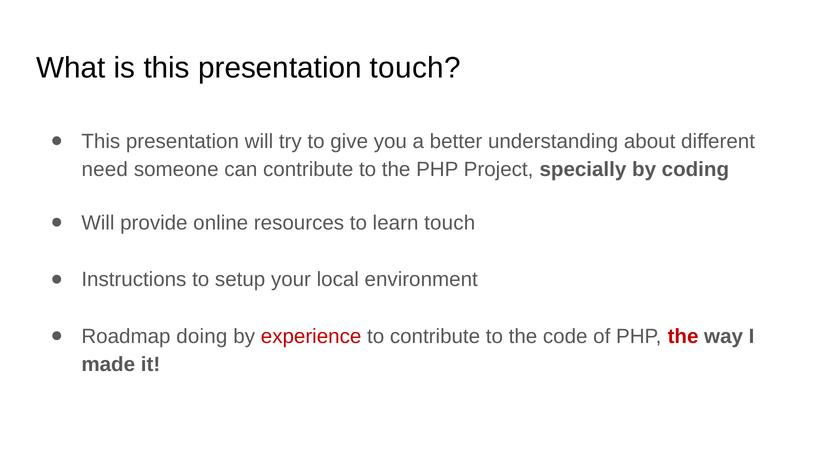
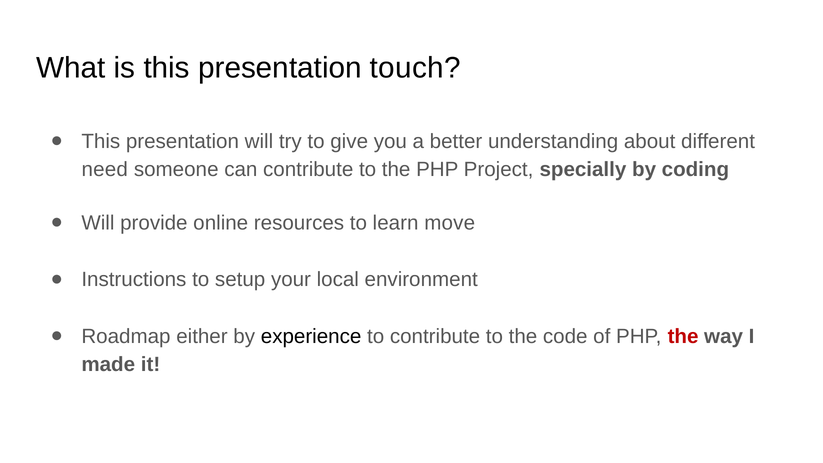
learn touch: touch -> move (450, 223)
doing: doing -> either (202, 336)
experience colour: red -> black (311, 336)
